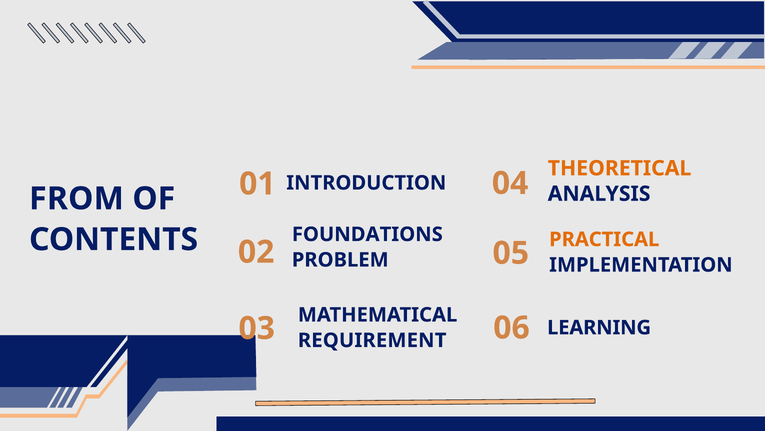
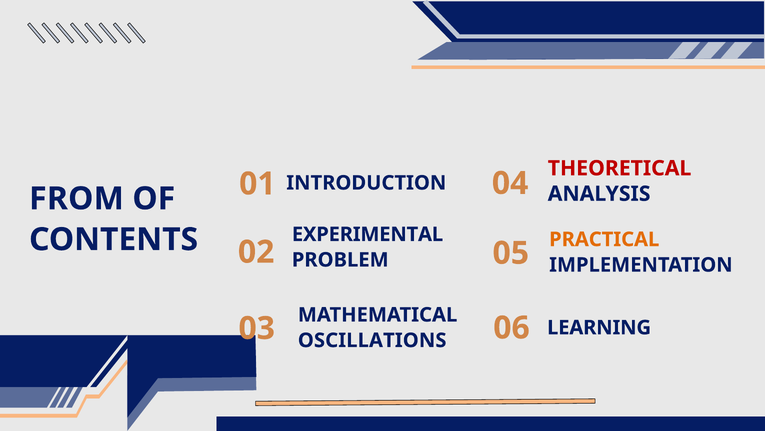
THEORETICAL colour: orange -> red (620, 168)
FOUNDATIONS: FOUNDATIONS -> EXPERIMENTAL (367, 234)
REQUIREMENT: REQUIREMENT -> OSCILLATIONS (372, 340)
